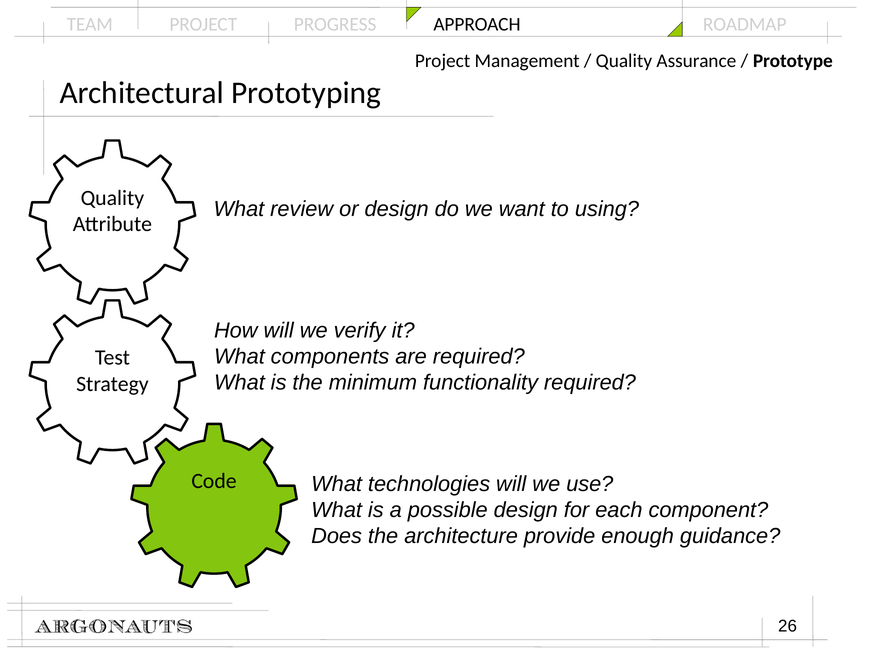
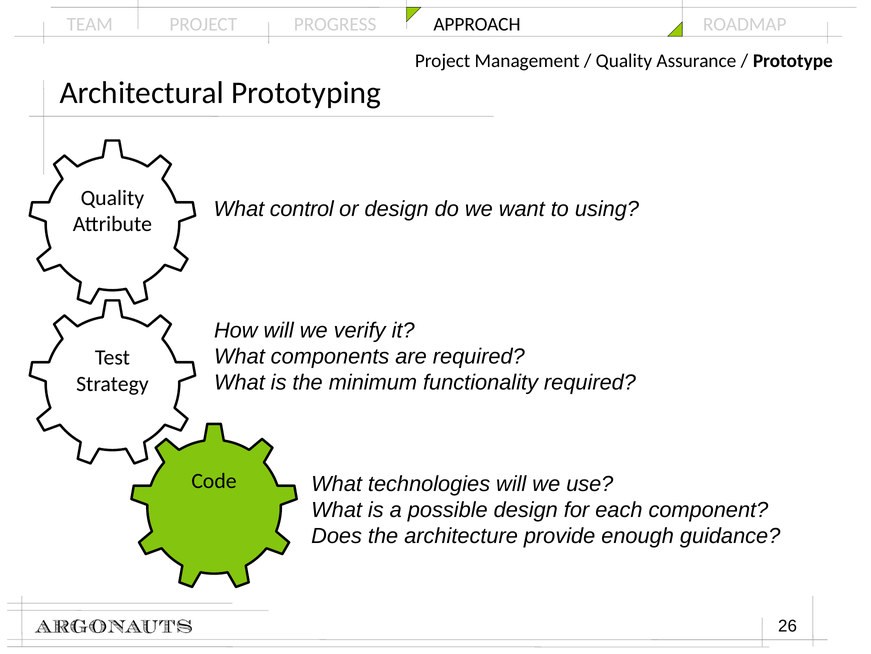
review: review -> control (302, 209)
